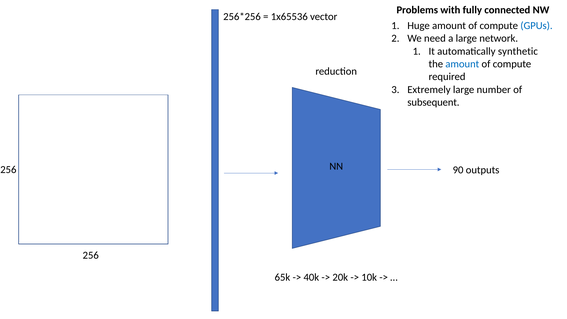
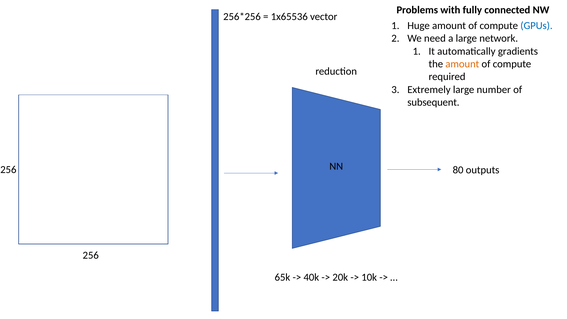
synthetic: synthetic -> gradients (518, 51)
amount colour: blue -> orange (462, 64)
90: 90 -> 80 (458, 170)
